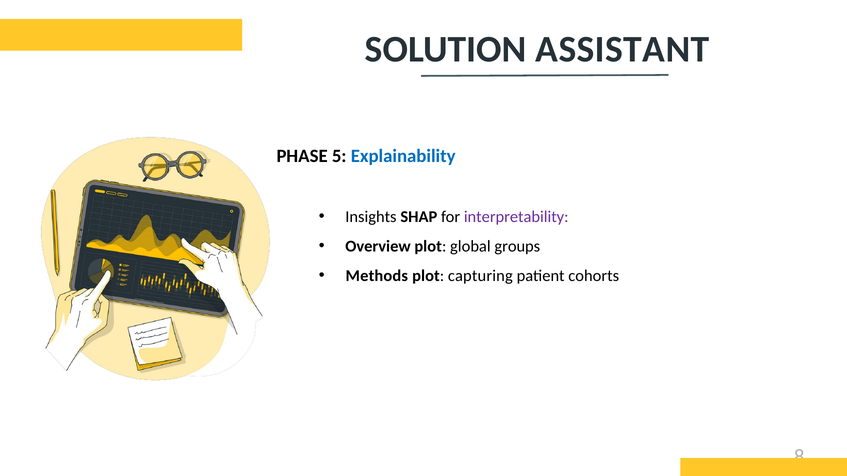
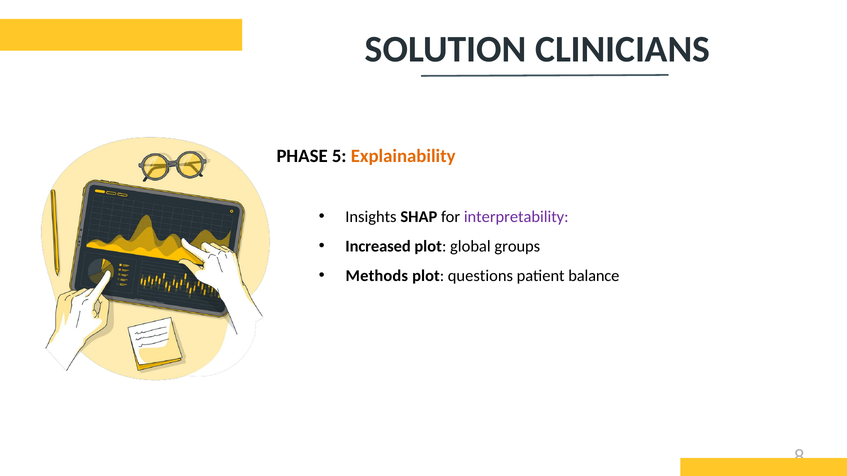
ASSISTANT: ASSISTANT -> CLINICIANS (623, 50)
Explainability colour: blue -> orange (403, 156)
Overview: Overview -> Increased (378, 246)
capturing: capturing -> questions (480, 276)
cohorts: cohorts -> balance (594, 276)
